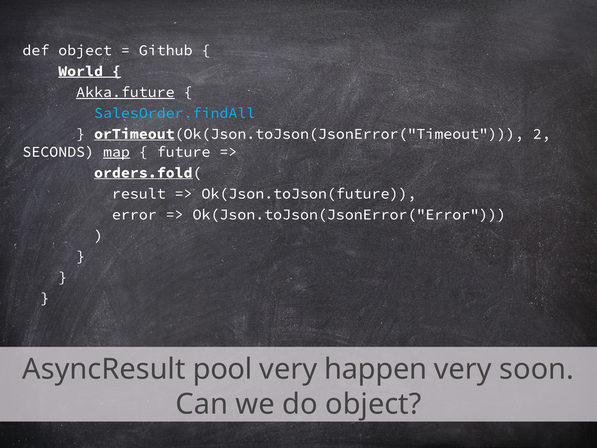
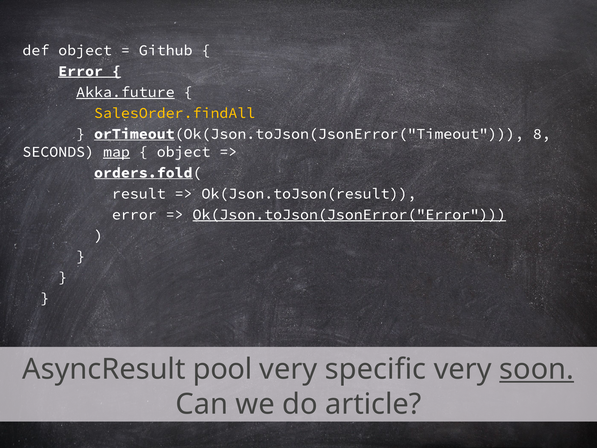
World: World -> Error (81, 71)
SalesOrder.findAll colour: light blue -> yellow (175, 113)
2: 2 -> 8 (542, 134)
future: future -> object (184, 152)
Ok(Json.toJson(future: Ok(Json.toJson(future -> Ok(Json.toJson(result (309, 193)
Ok(Json.toJson(JsonError("Error underline: none -> present (349, 214)
happen: happen -> specific (376, 369)
soon underline: none -> present (537, 369)
do object: object -> article (373, 404)
